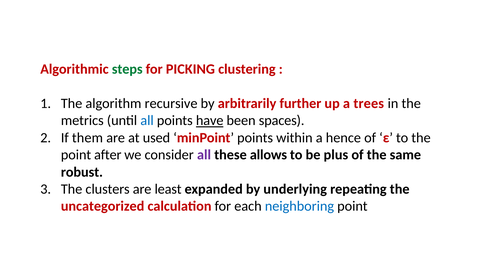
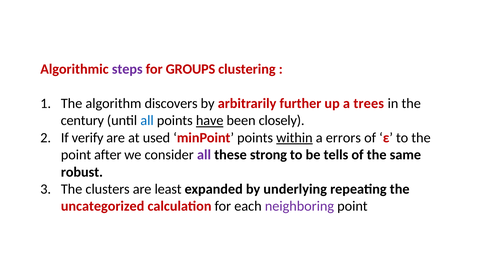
steps colour: green -> purple (127, 69)
PICKING: PICKING -> GROUPS (191, 69)
recursive: recursive -> discovers (171, 103)
metrics: metrics -> century (82, 120)
spaces: spaces -> closely (282, 120)
them: them -> verify (88, 137)
within underline: none -> present (294, 137)
hence: hence -> errors (343, 137)
allows: allows -> strong (268, 155)
plus: plus -> tells (336, 155)
neighboring colour: blue -> purple (299, 206)
